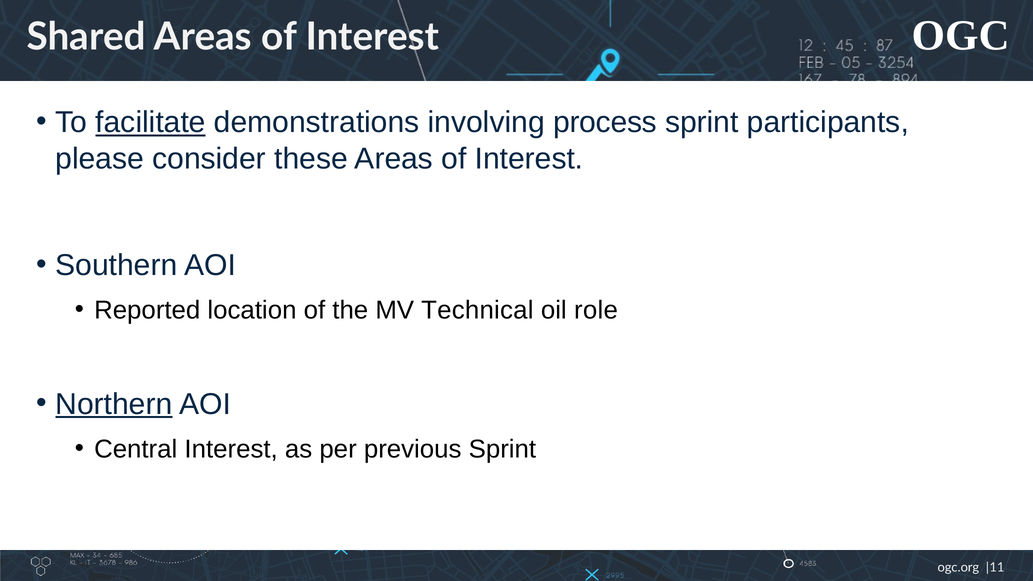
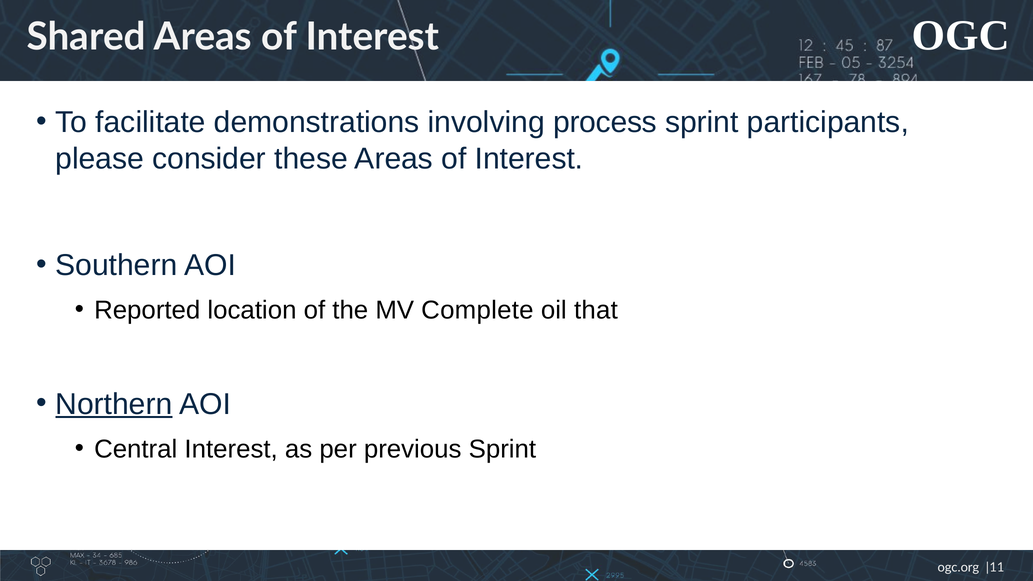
facilitate underline: present -> none (151, 123)
Technical: Technical -> Complete (477, 310)
role: role -> that (596, 310)
